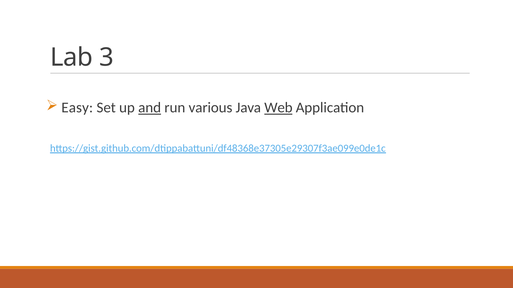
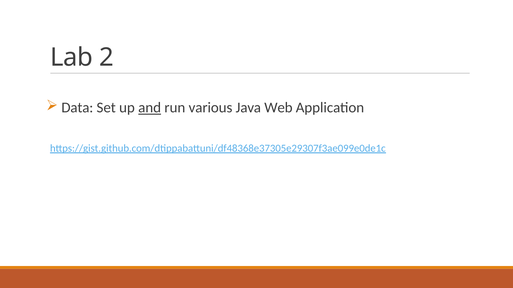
3: 3 -> 2 (107, 57)
Easy: Easy -> Data (77, 108)
Web underline: present -> none (278, 108)
